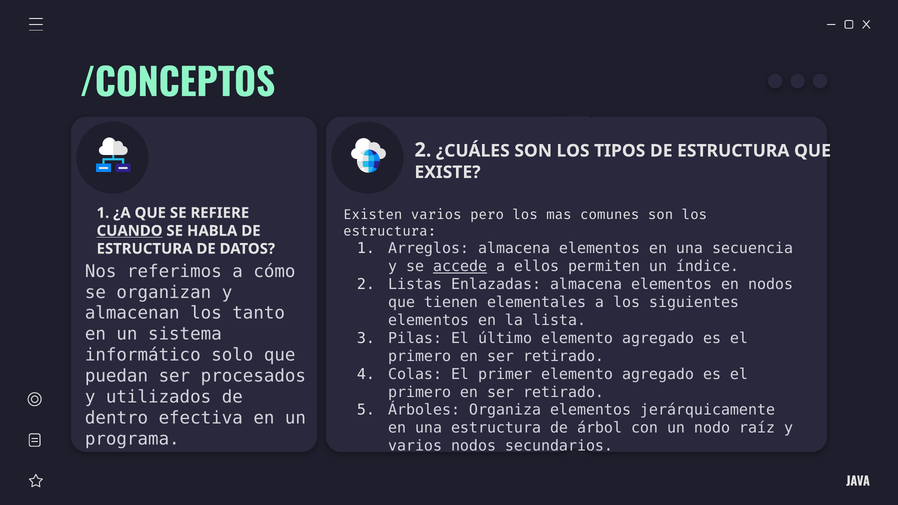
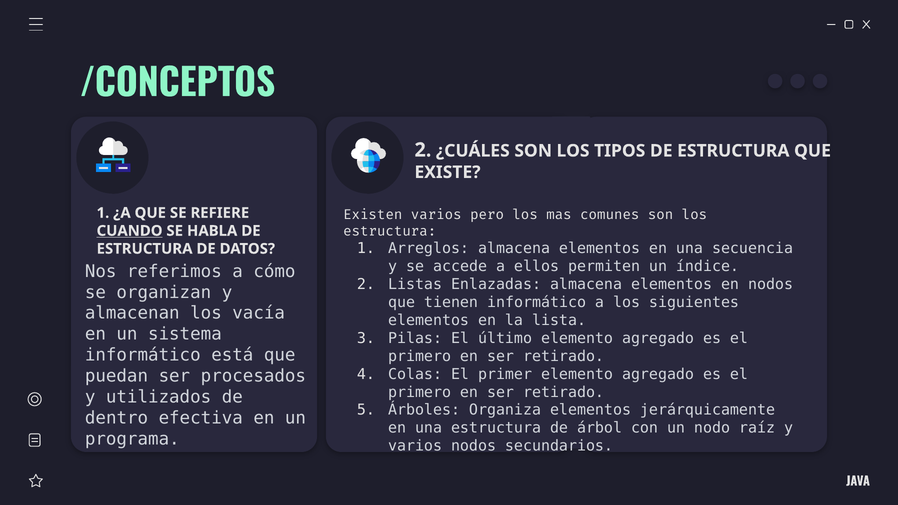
accede underline: present -> none (460, 266)
tienen elementales: elementales -> informático (537, 302)
tanto: tanto -> vacía (259, 313)
solo: solo -> está (232, 355)
